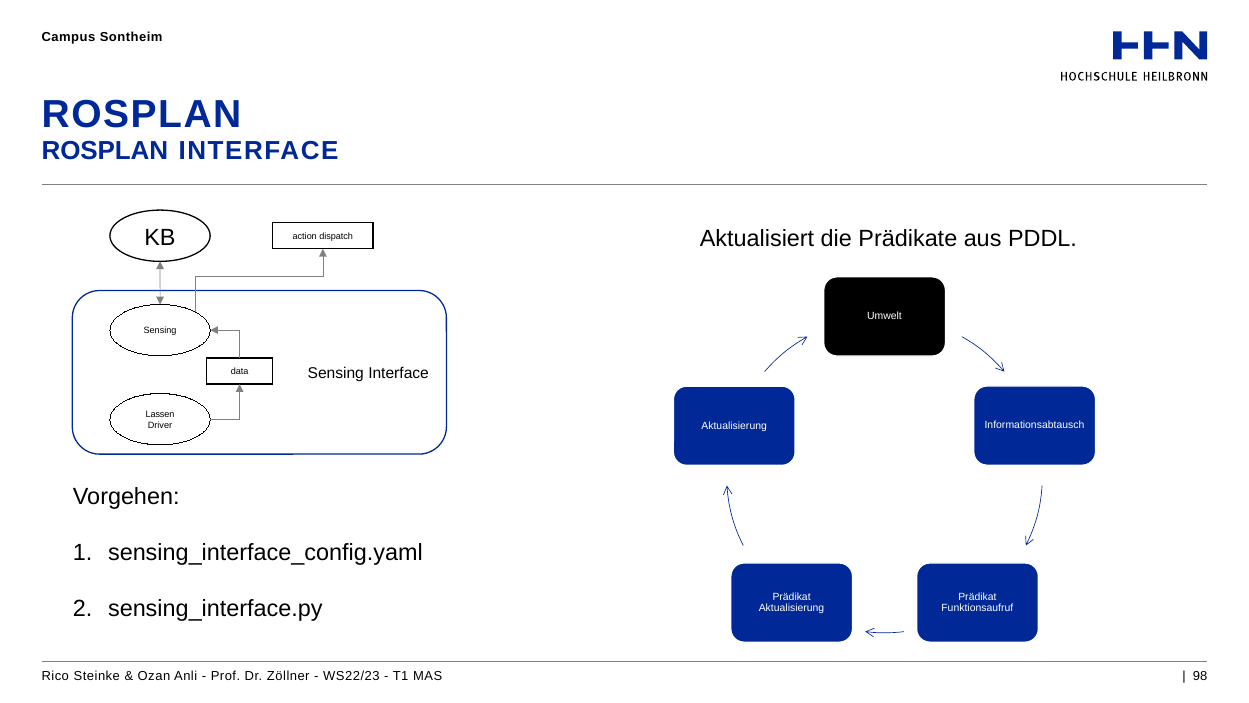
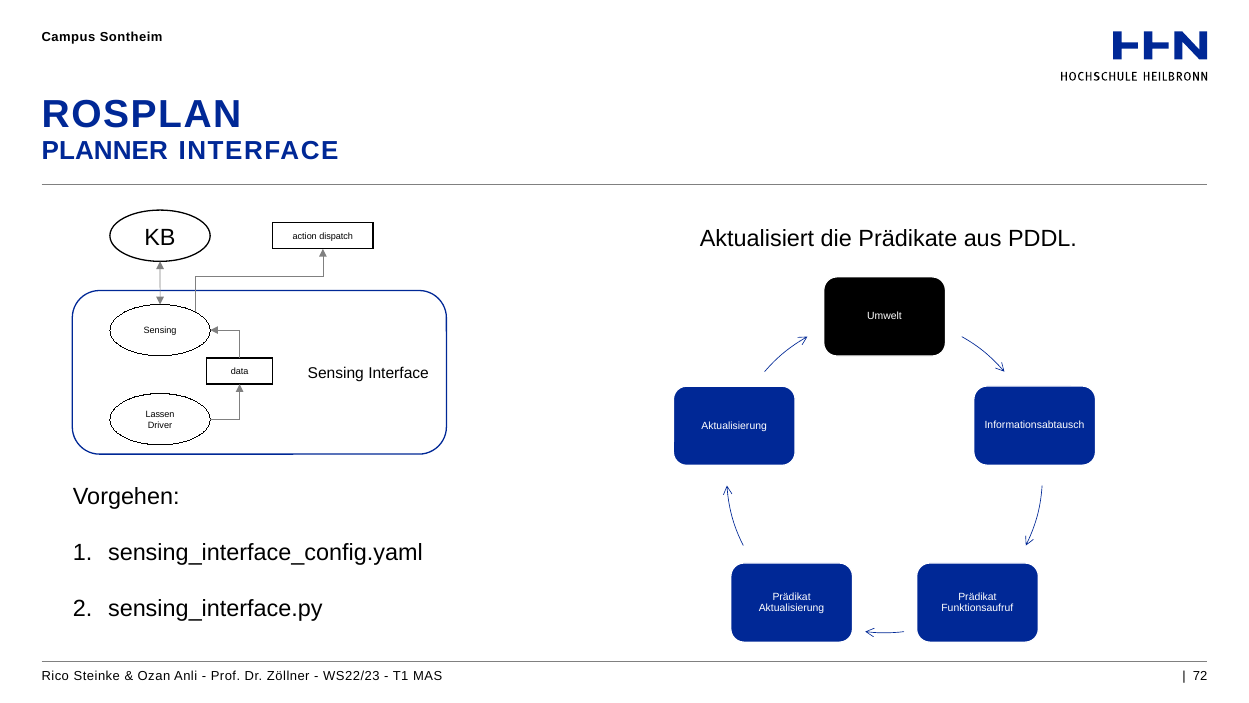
ROSPLAN: ROSPLAN -> PLANNER (105, 151)
98: 98 -> 72 (1200, 676)
